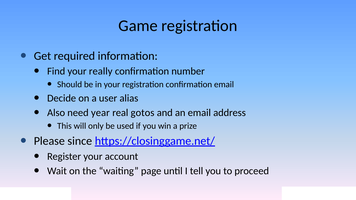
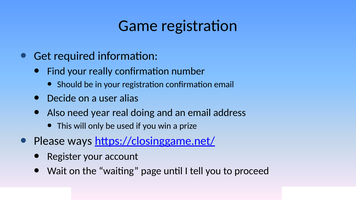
gotos: gotos -> doing (143, 113)
since: since -> ways (80, 141)
